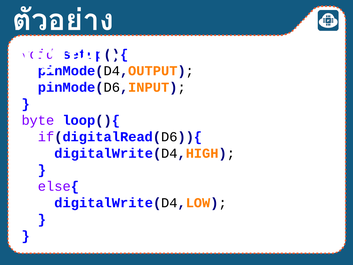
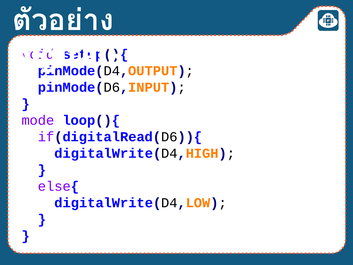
byte: byte -> mode (38, 120)
